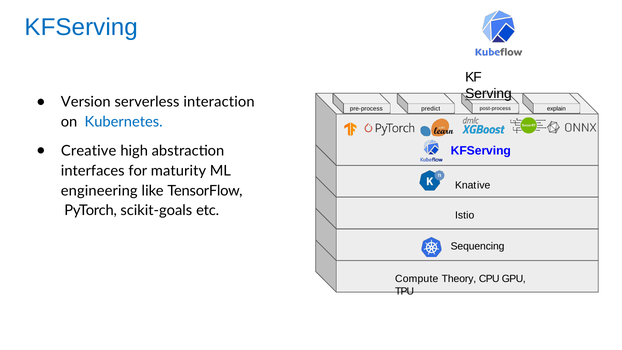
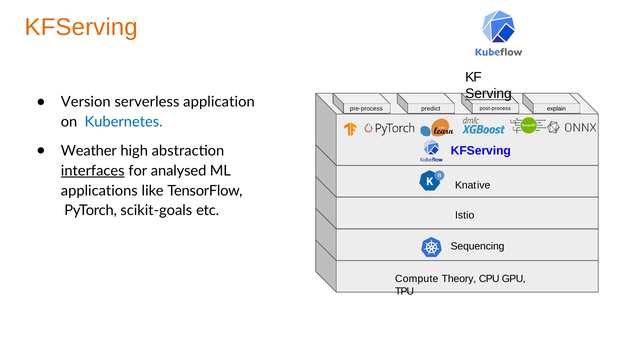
KFServing colour: blue -> orange (81, 27)
interaction: interaction -> application (219, 102)
Creative: Creative -> Weather (89, 151)
interfaces underline: none -> present (93, 171)
maturity: maturity -> analysed (179, 171)
engineering: engineering -> applications (99, 191)
